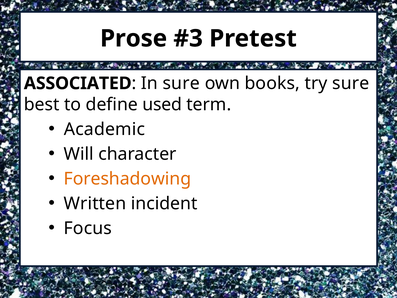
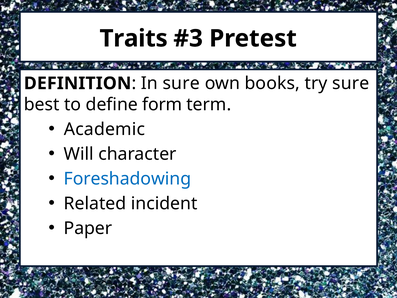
Prose: Prose -> Traits (134, 38)
ASSOCIATED: ASSOCIATED -> DEFINITION (78, 83)
used: used -> form (162, 104)
Foreshadowing colour: orange -> blue (127, 179)
Written: Written -> Related (95, 203)
Focus: Focus -> Paper (88, 228)
